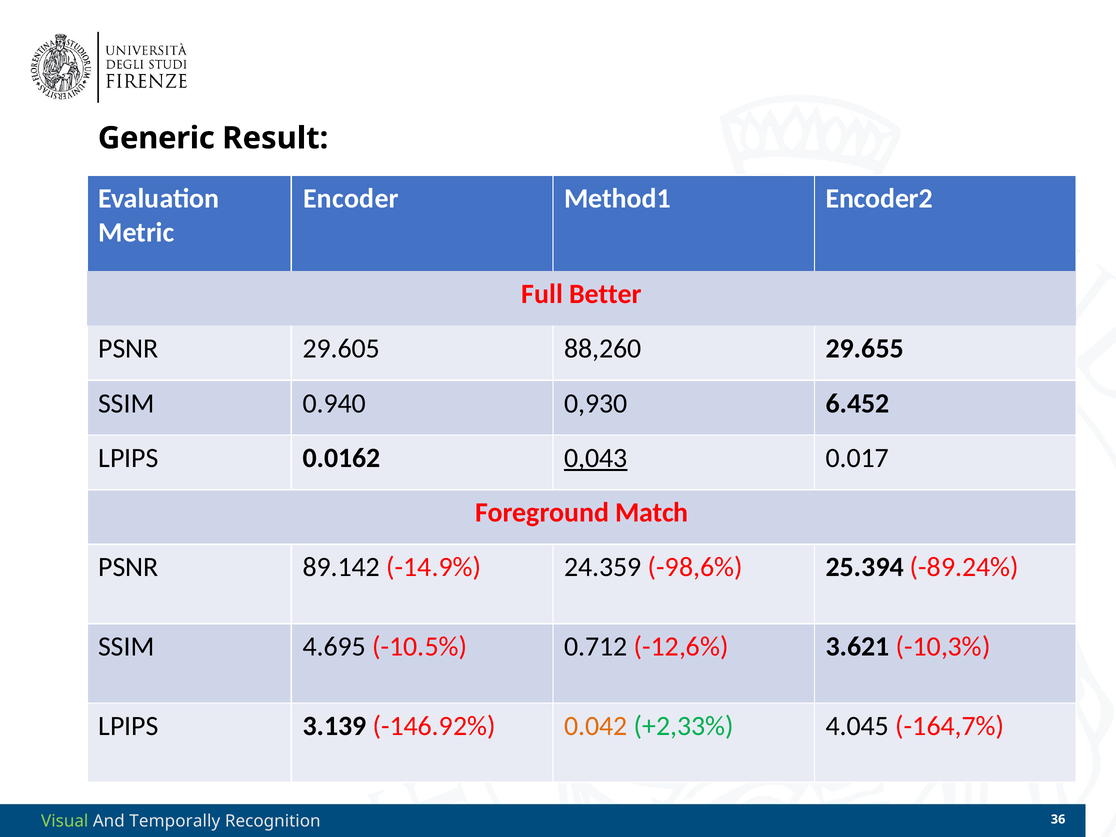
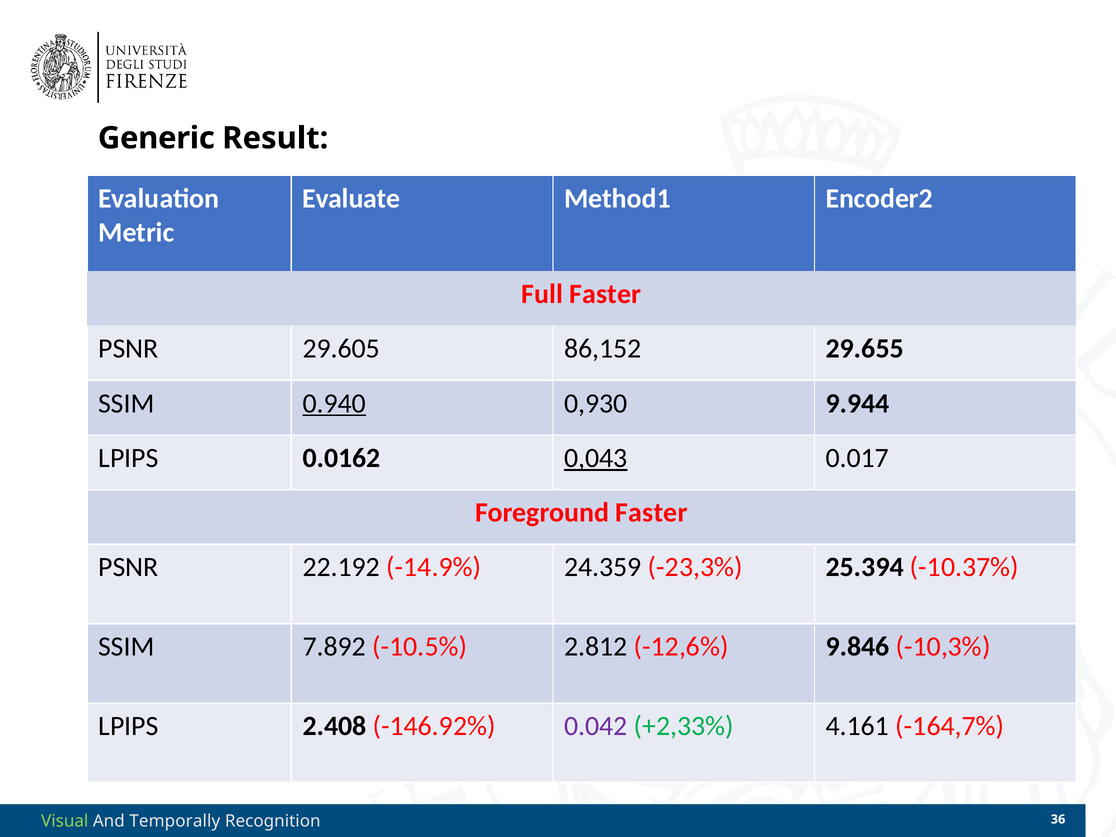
Encoder: Encoder -> Evaluate (351, 198)
Full Better: Better -> Faster (605, 294)
88,260: 88,260 -> 86,152 (603, 349)
0.940 underline: none -> present (334, 403)
6.452: 6.452 -> 9.944 (858, 403)
Foreground Match: Match -> Faster (651, 513)
89.142: 89.142 -> 22.192 (341, 567)
-98,6%: -98,6% -> -23,3% (695, 567)
-89.24%: -89.24% -> -10.37% (964, 567)
4.695: 4.695 -> 7.892 (334, 647)
0.712: 0.712 -> 2.812 (596, 647)
3.621: 3.621 -> 9.846 (858, 647)
3.139: 3.139 -> 2.408 (334, 726)
0.042 colour: orange -> purple (596, 726)
4.045: 4.045 -> 4.161 (857, 726)
